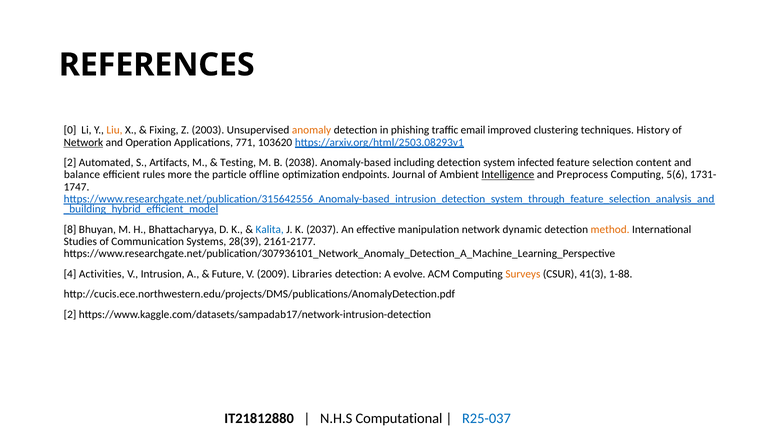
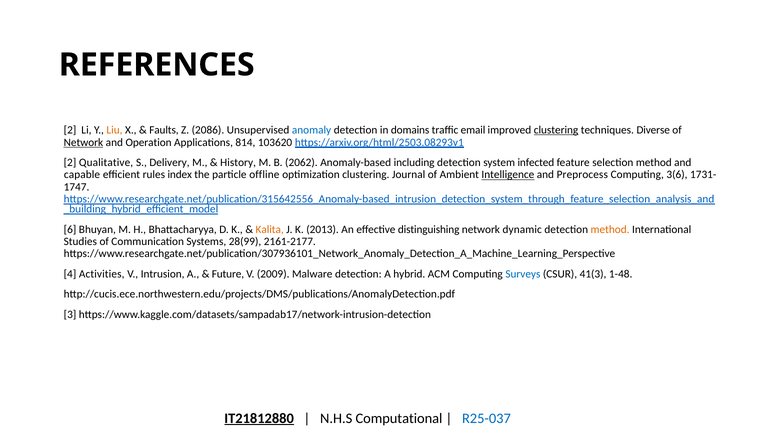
0: 0 -> 2 (70, 130)
Fixing: Fixing -> Faults (164, 130)
2003: 2003 -> 2086 (208, 130)
anomaly colour: orange -> blue (312, 130)
phishing: phishing -> domains (410, 130)
clustering underline: none -> present (556, 130)
History: History -> Diverse (653, 130)
771: 771 -> 814 (245, 142)
Automated: Automated -> Qualitative (106, 162)
Artifacts: Artifacts -> Delivery (170, 162)
Testing: Testing -> History (238, 162)
2038: 2038 -> 2062 (301, 162)
selection content: content -> method (654, 162)
balance: balance -> capable (82, 175)
more: more -> index (180, 175)
optimization endpoints: endpoints -> clustering (366, 175)
5(6: 5(6 -> 3(6 (677, 175)
8: 8 -> 6 (70, 229)
Kalita colour: blue -> orange (270, 229)
2037: 2037 -> 2013 (323, 229)
manipulation: manipulation -> distinguishing (429, 229)
28(39: 28(39 -> 28(99 (245, 241)
Libraries: Libraries -> Malware (312, 274)
evolve: evolve -> hybrid (409, 274)
Surveys colour: orange -> blue (523, 274)
1-88: 1-88 -> 1-48 (621, 274)
2: 2 -> 3 (70, 314)
IT21812880 underline: none -> present (259, 418)
